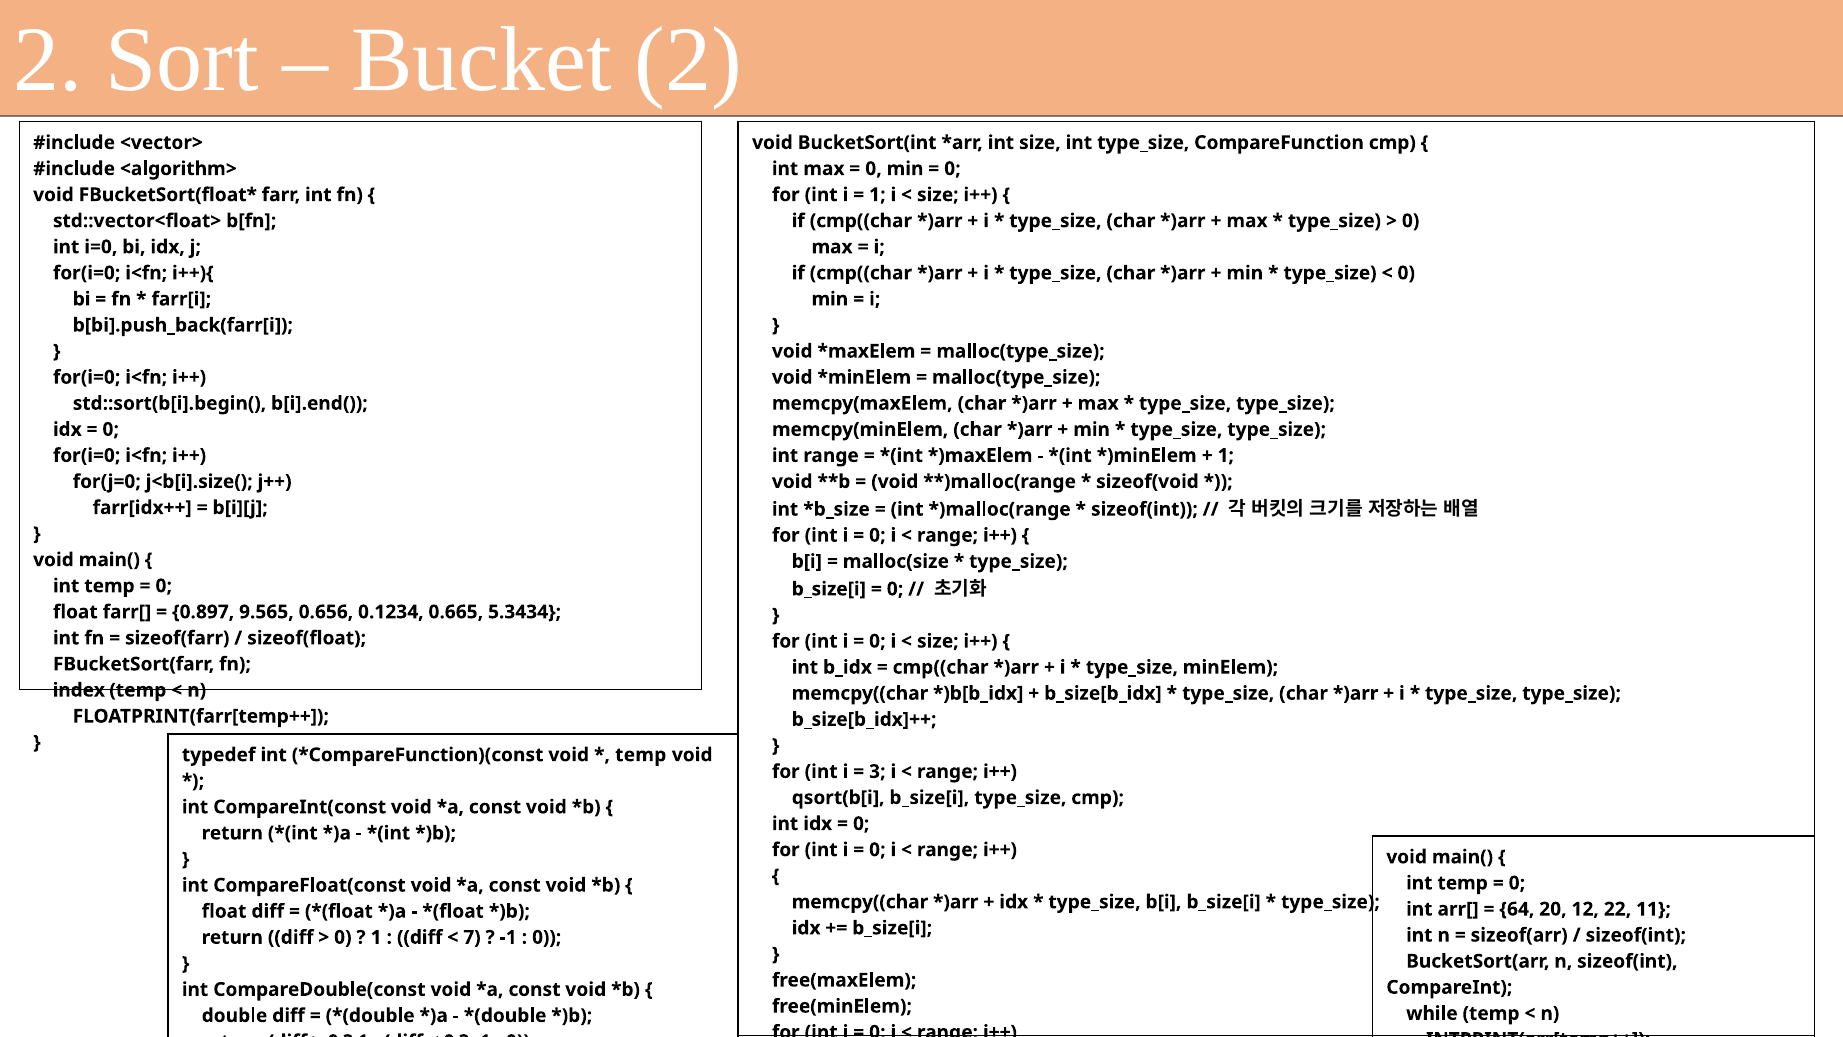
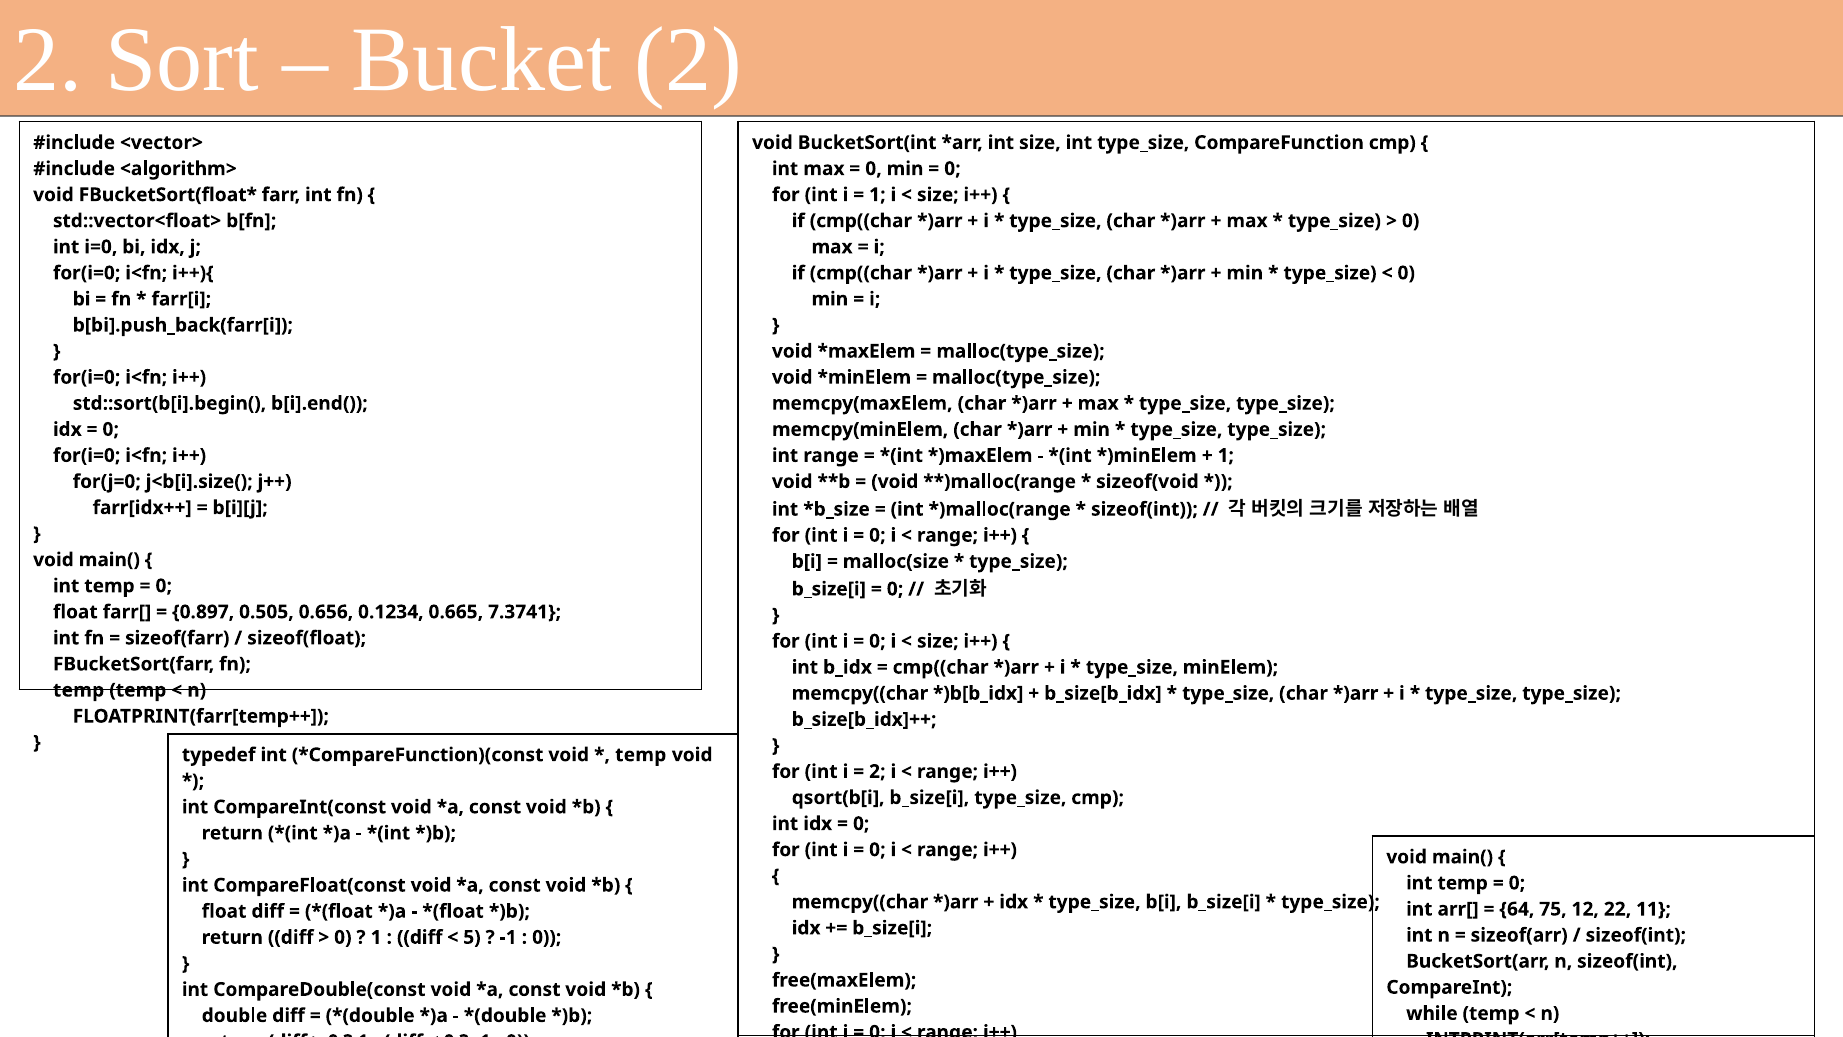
9.565: 9.565 -> 0.505 (266, 612)
5.3434: 5.3434 -> 7.3741 (525, 612)
index: index -> temp (79, 690)
3: 3 -> 2 (877, 771)
20: 20 -> 75 (1553, 909)
7: 7 -> 5 (472, 937)
